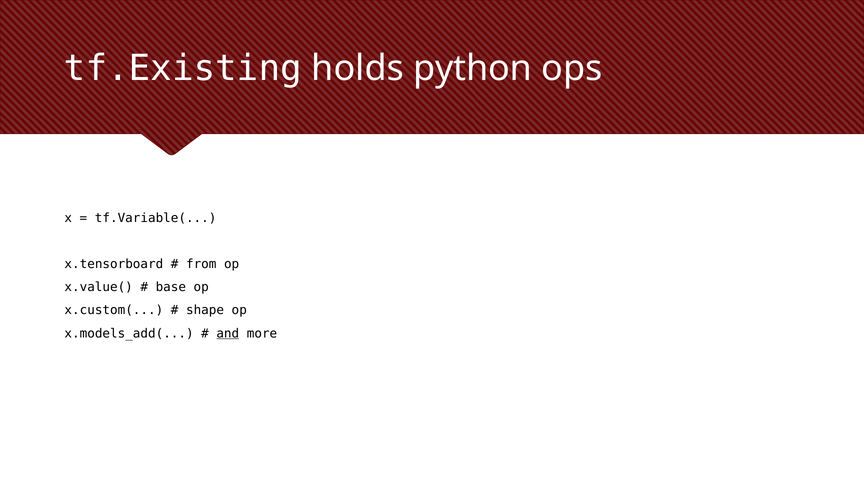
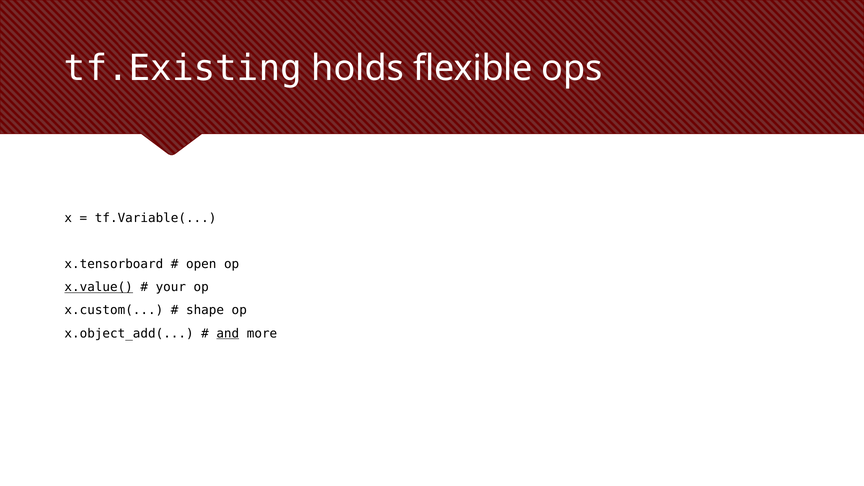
python: python -> flexible (473, 69)
from: from -> open (201, 264)
x.value( underline: none -> present (99, 287)
base: base -> your (171, 287)
x.models_add(: x.models_add( -> x.object_add( (129, 333)
